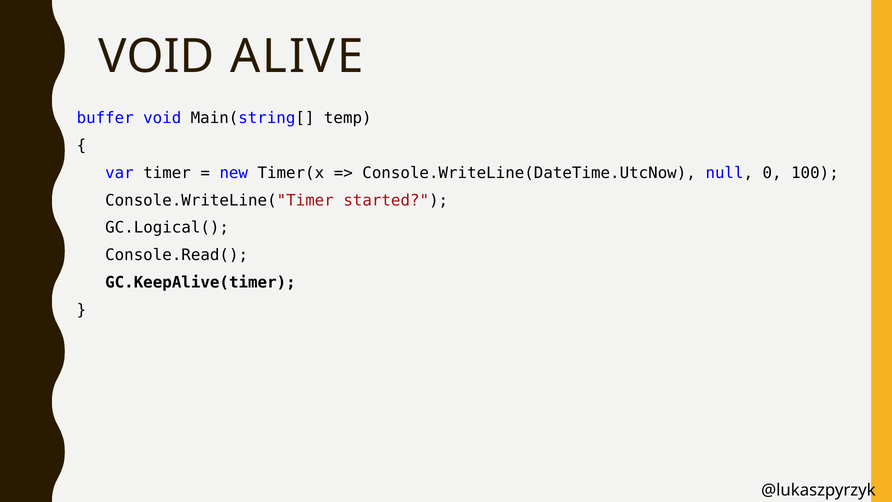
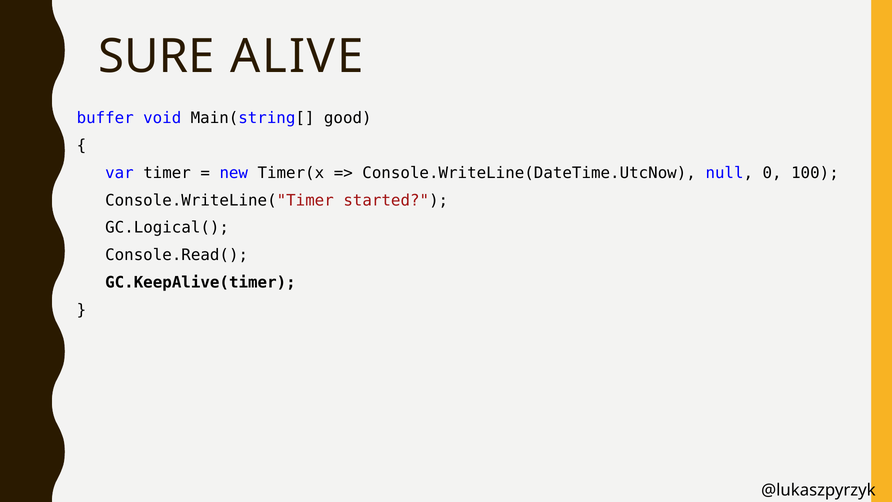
VOID: VOID -> SURE (156, 57)
temp: temp -> good (348, 118)
